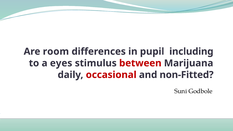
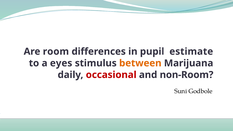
including: including -> estimate (191, 52)
between colour: red -> orange (140, 63)
non-Fitted: non-Fitted -> non-Room (187, 75)
